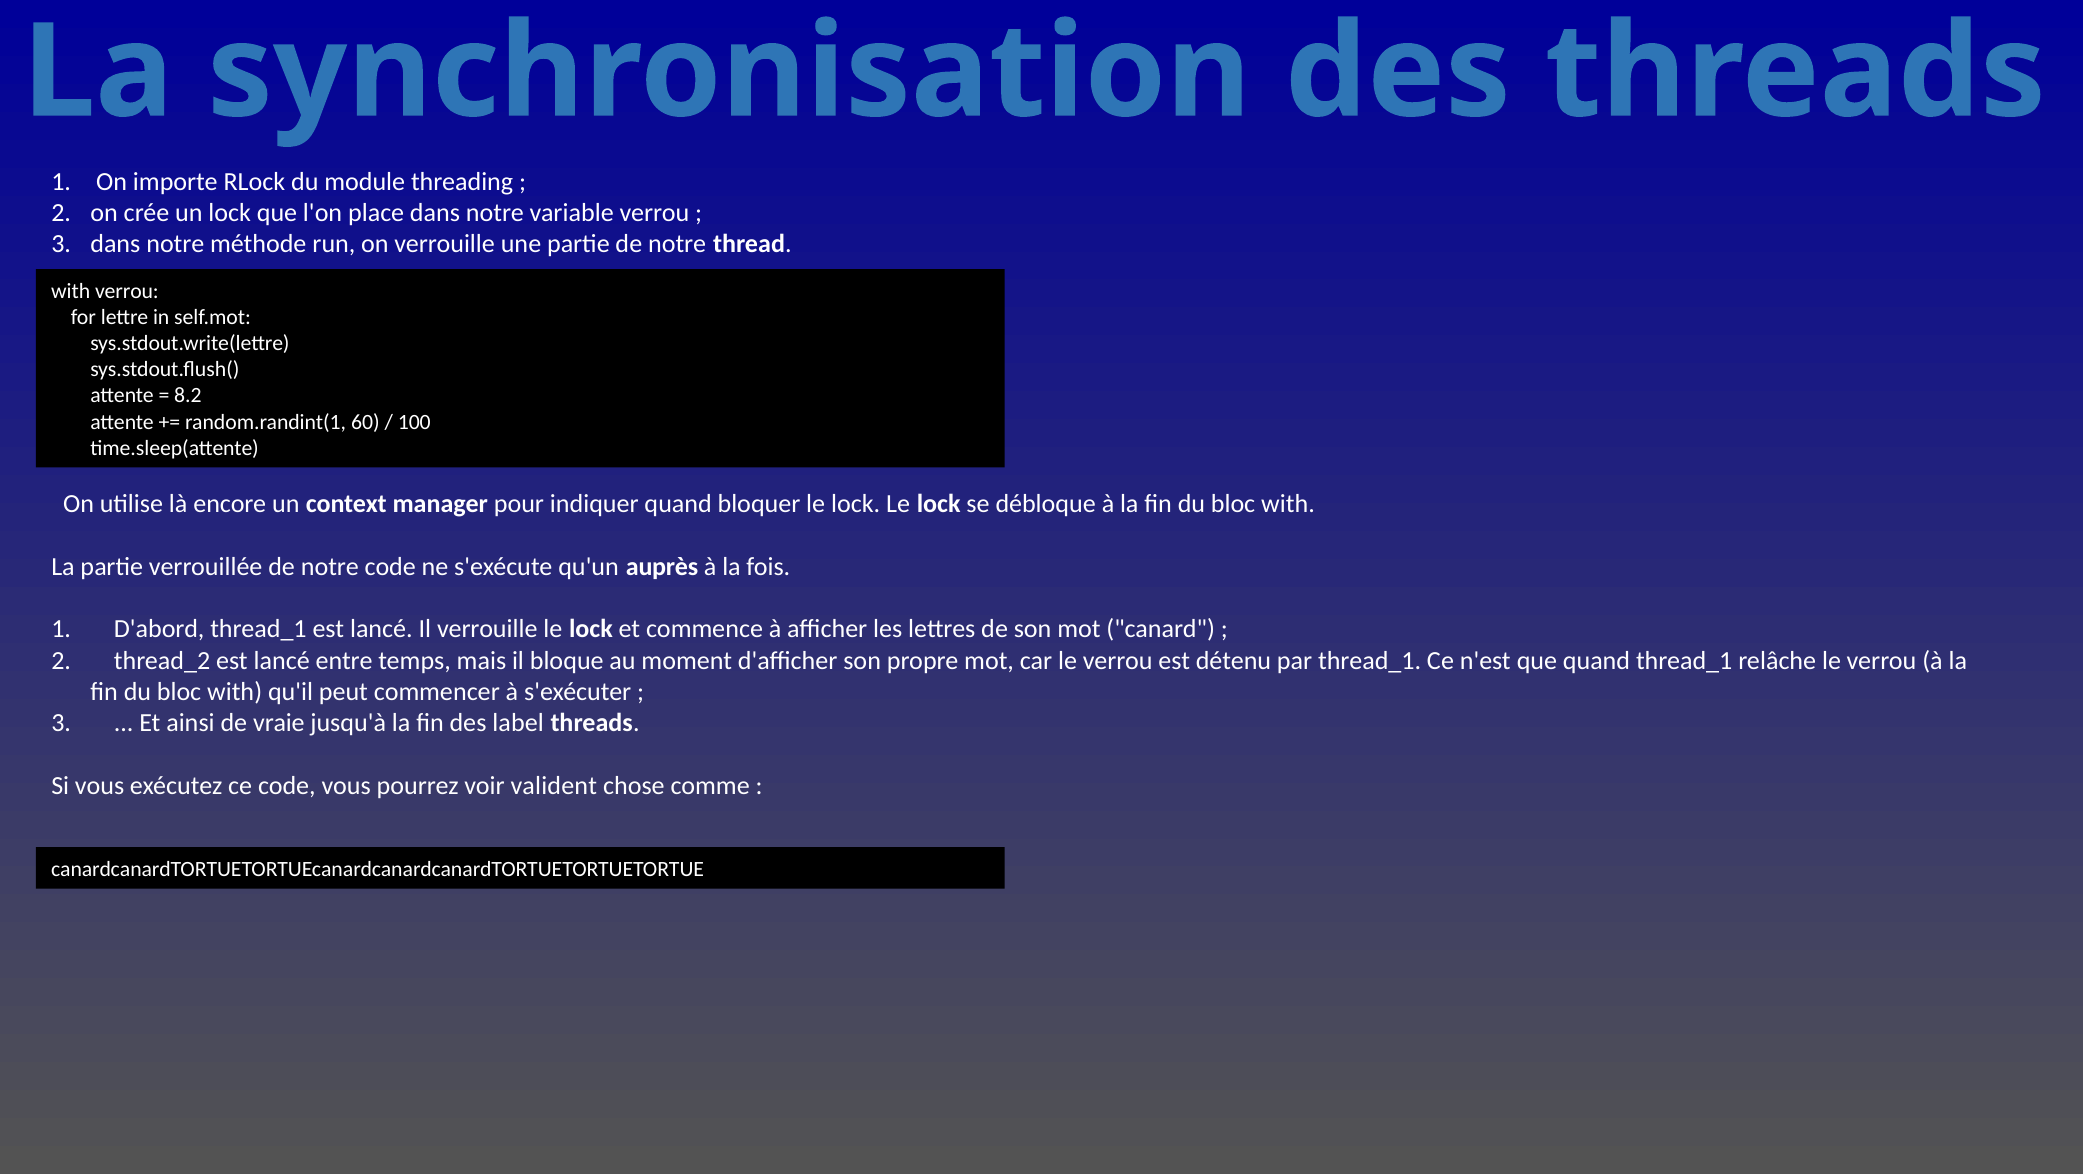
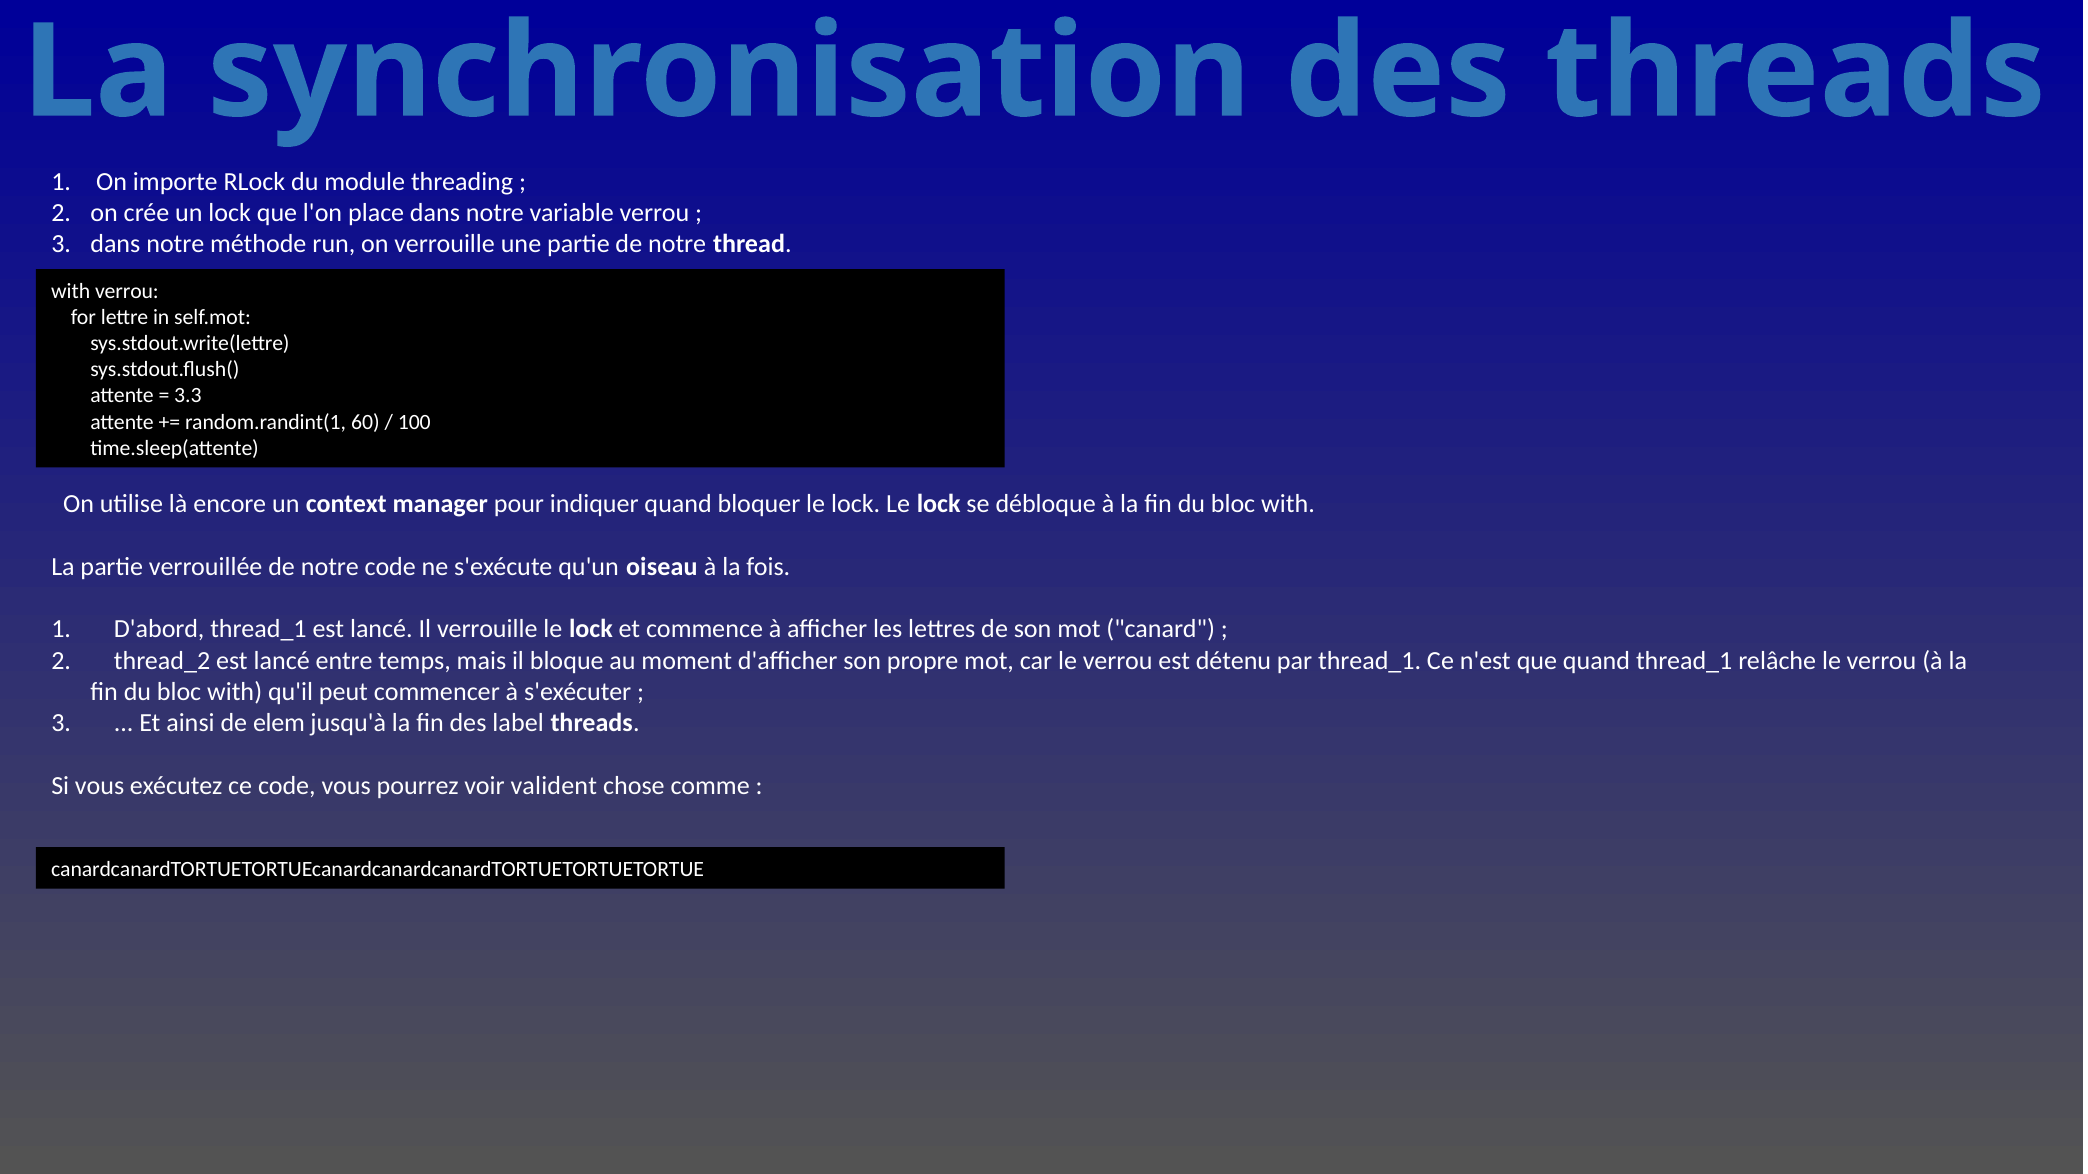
8.2: 8.2 -> 3.3 (188, 396)
auprès: auprès -> oiseau (662, 567)
vraie: vraie -> elem (279, 724)
